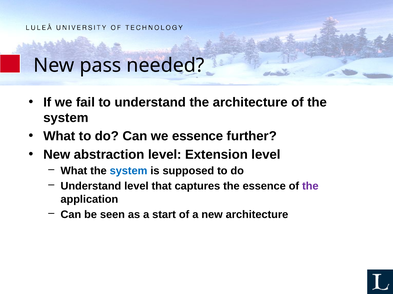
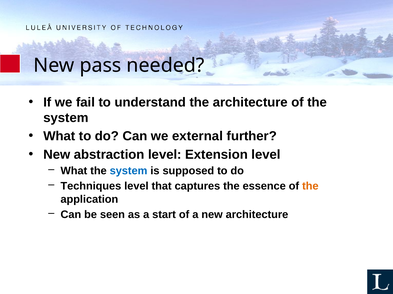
we essence: essence -> external (198, 137)
Understand: Understand -> Techniques (91, 187)
the colour: purple -> orange (310, 187)
